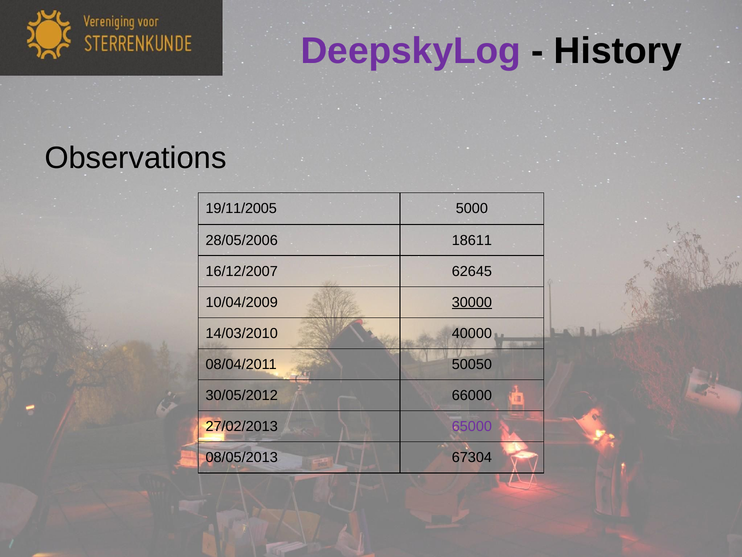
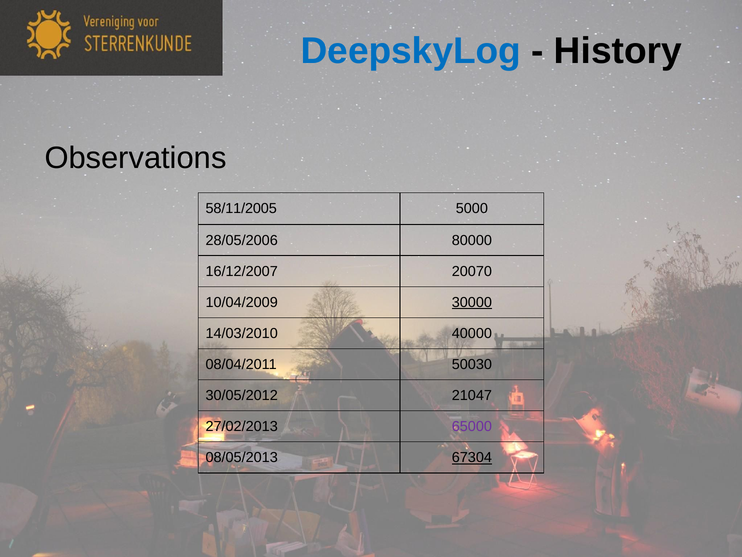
DeepskyLog colour: purple -> blue (411, 51)
19/11/2005: 19/11/2005 -> 58/11/2005 (241, 208)
18611: 18611 -> 80000 (472, 240)
62645: 62645 -> 20070 (472, 271)
50050: 50050 -> 50030 (472, 364)
66000: 66000 -> 21047 (472, 395)
67304 underline: none -> present (472, 457)
